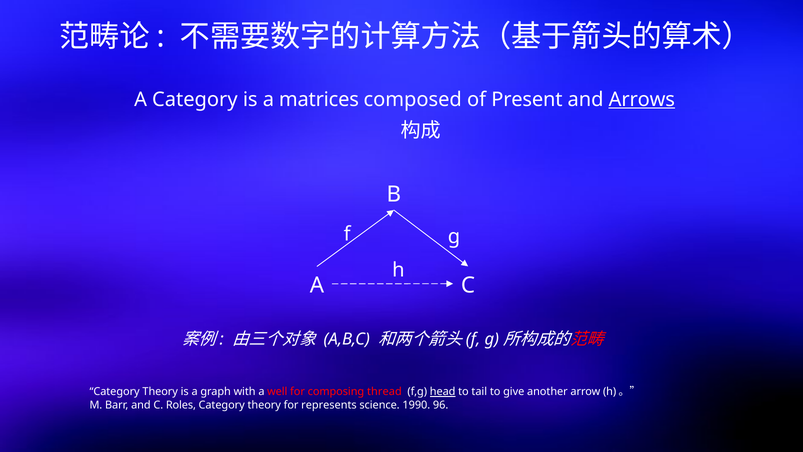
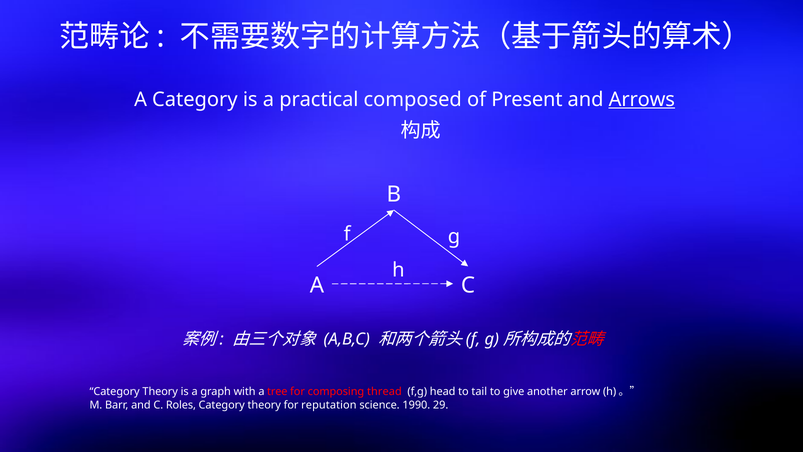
matrices: matrices -> practical (319, 99)
well: well -> tree (277, 392)
head underline: present -> none (443, 392)
represents: represents -> reputation (329, 405)
96: 96 -> 29 (441, 405)
